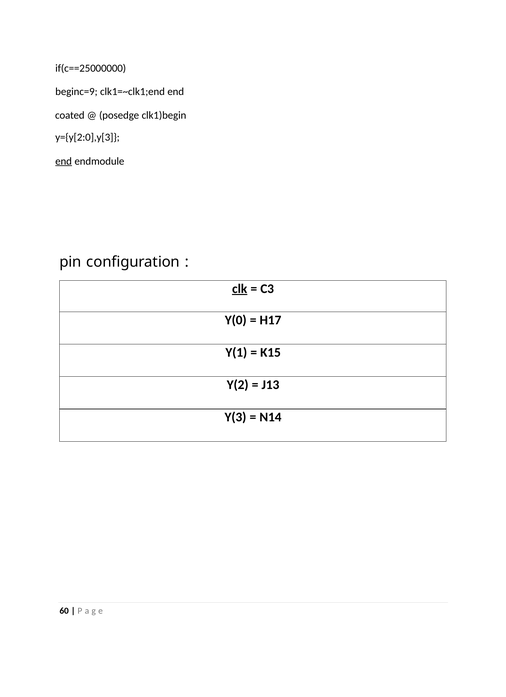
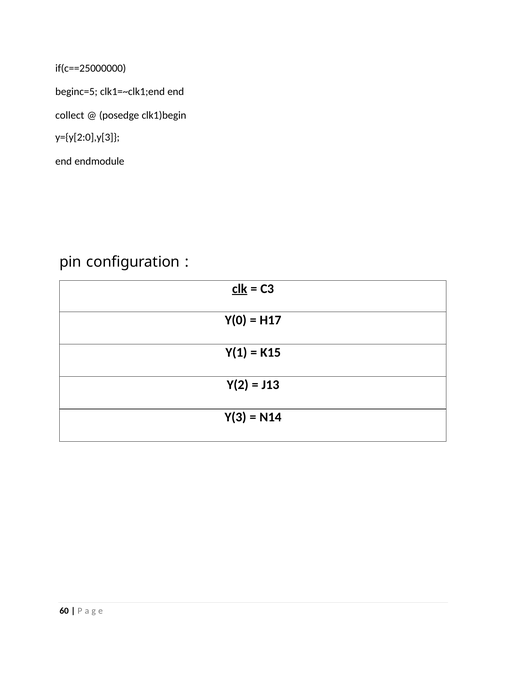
beginc=9: beginc=9 -> beginc=5 (76, 92)
coated: coated -> collect (70, 115)
end underline: present -> none (64, 161)
